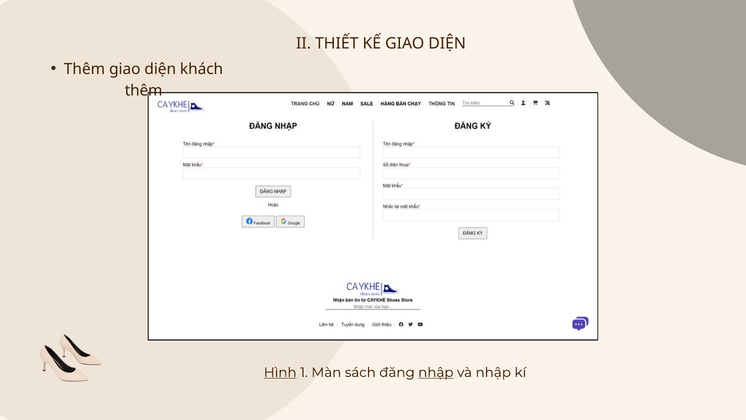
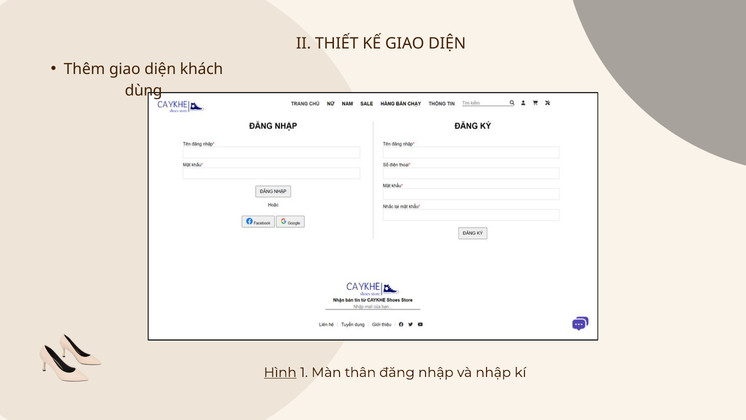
thêm: thêm -> dùng (144, 90)
sách: sách -> thân (360, 372)
nhập underline: present -> none (436, 372)
